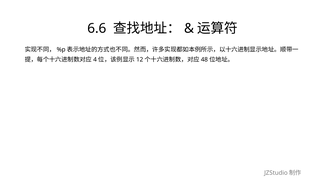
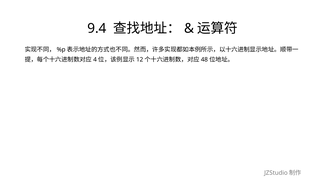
6.6: 6.6 -> 9.4 (97, 28)
